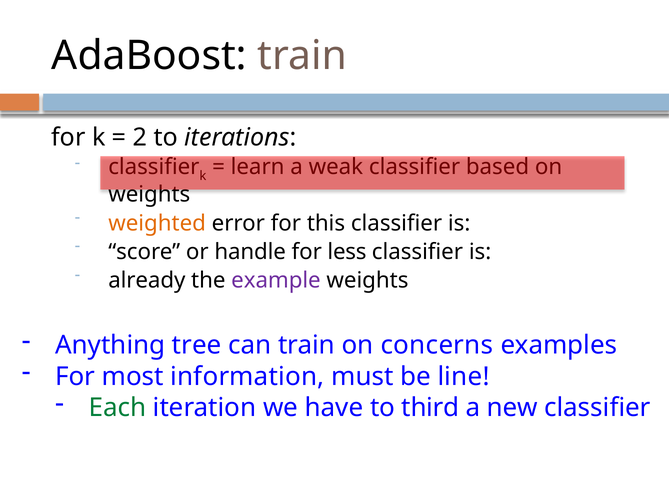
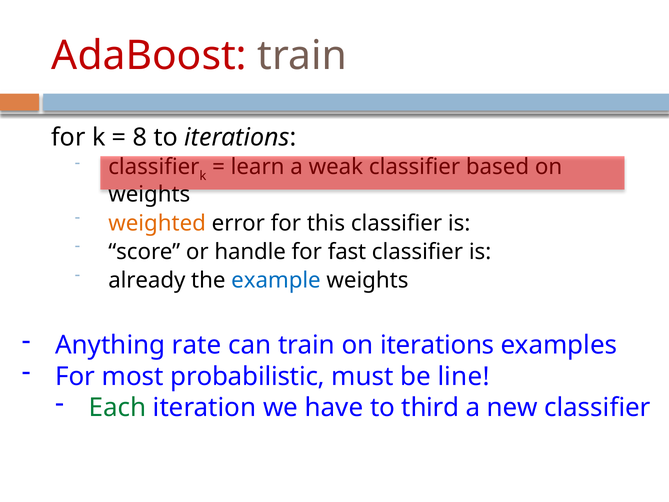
AdaBoost colour: black -> red (149, 56)
2: 2 -> 8 (140, 137)
less: less -> fast (347, 252)
example colour: purple -> blue (276, 280)
tree: tree -> rate (197, 345)
on concerns: concerns -> iterations (437, 345)
information: information -> probabilistic (248, 376)
